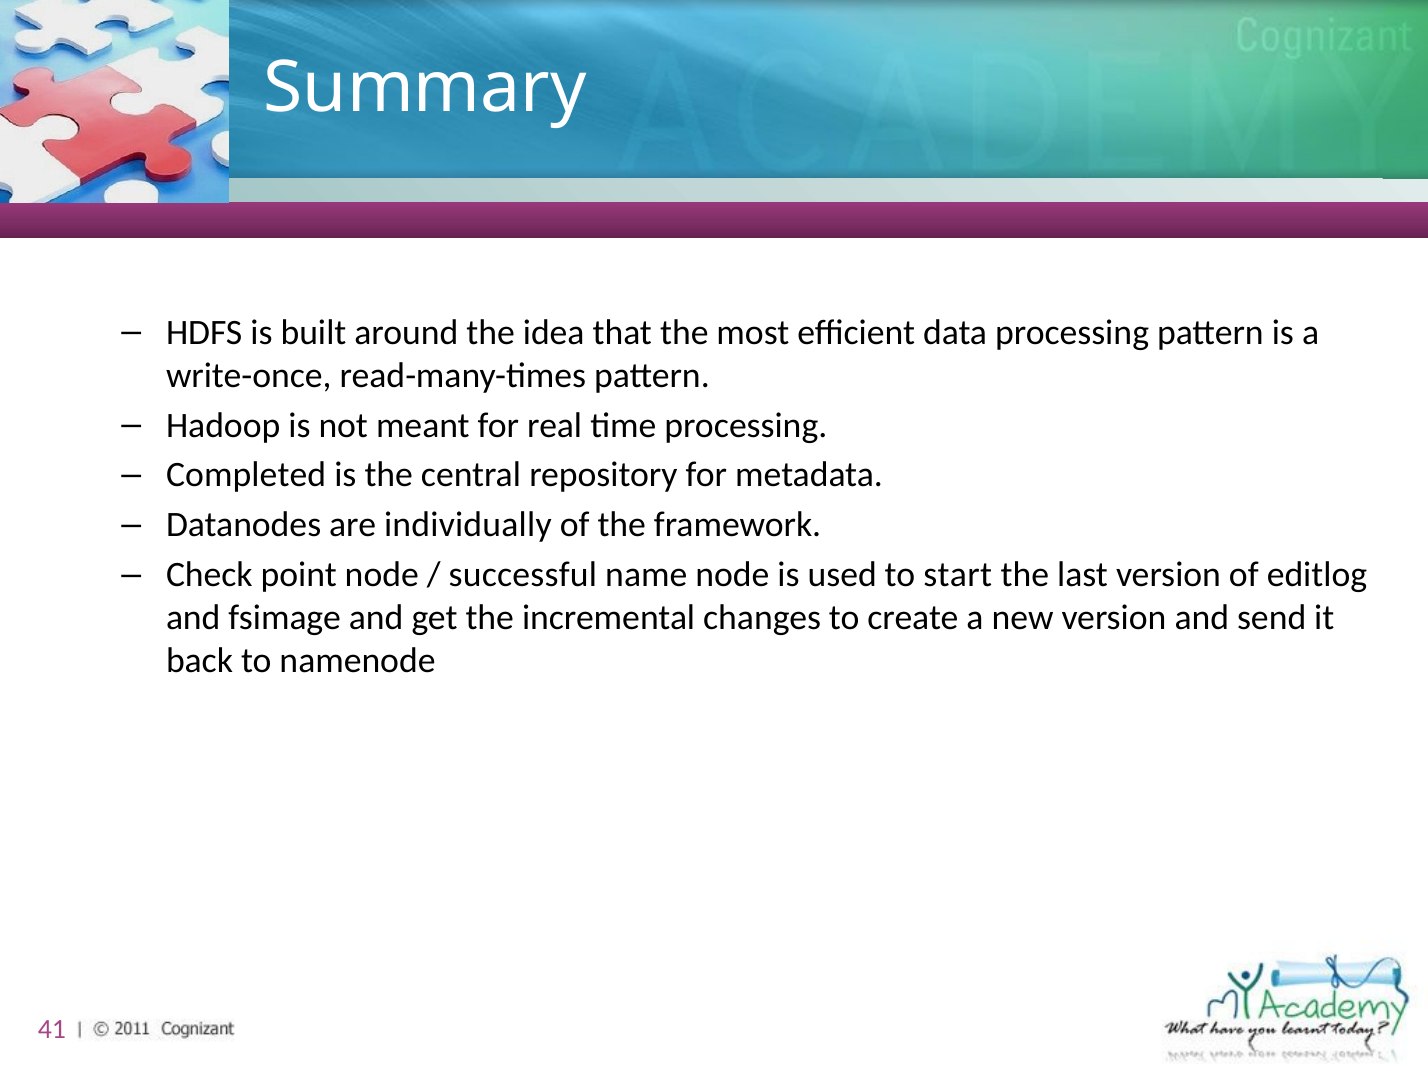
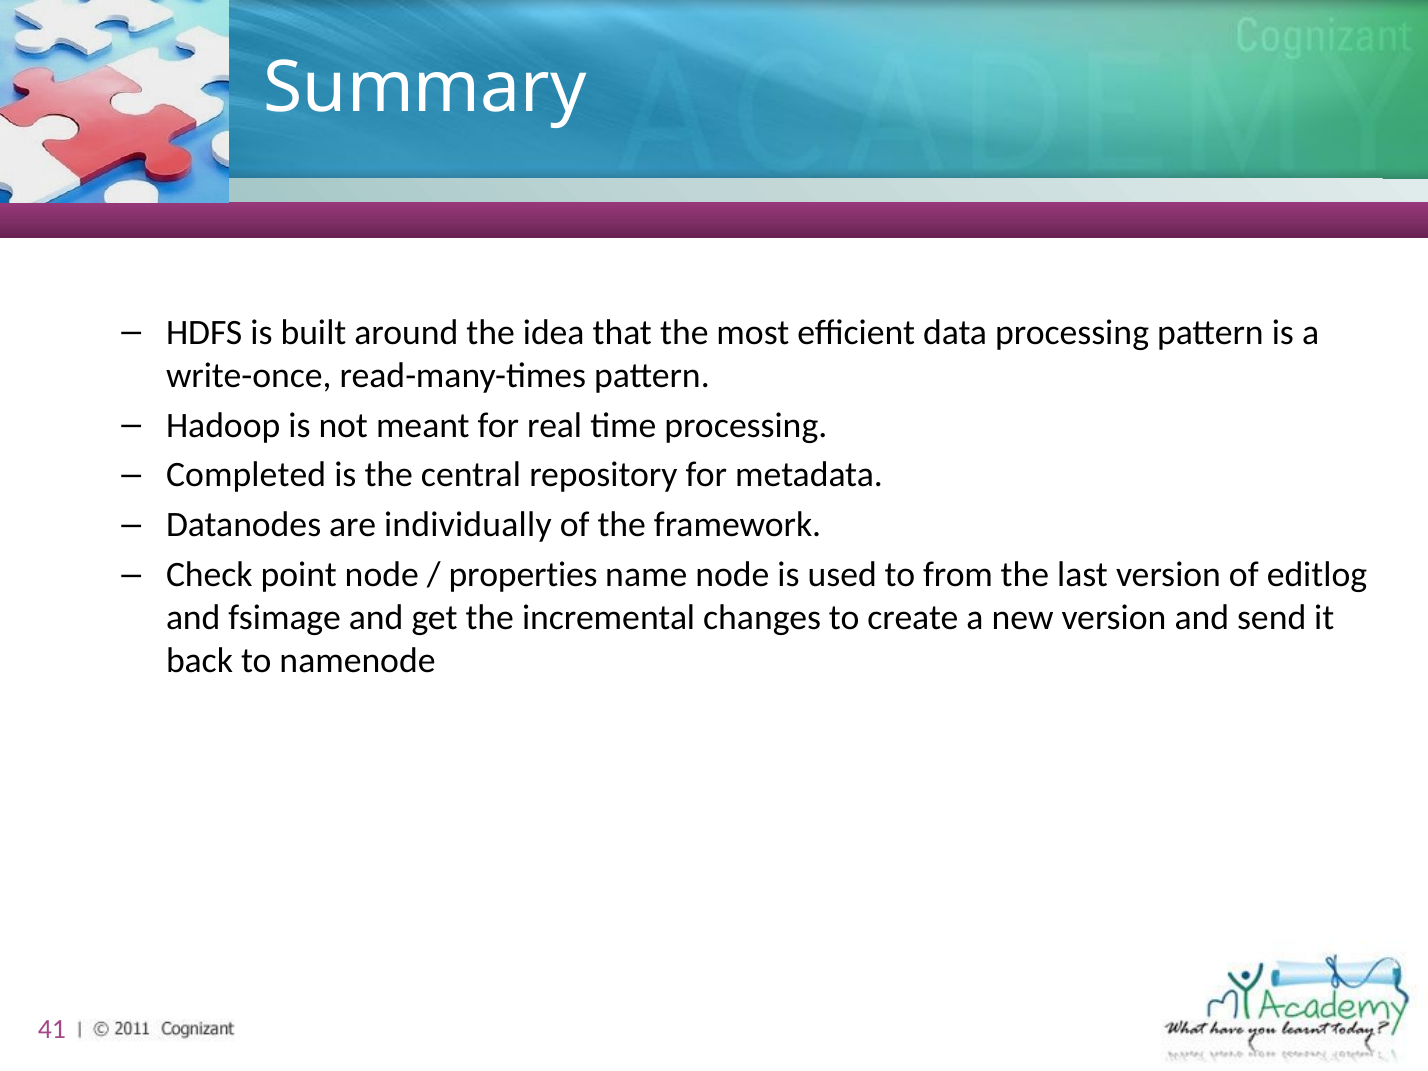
successful: successful -> properties (523, 575)
start: start -> from (958, 575)
